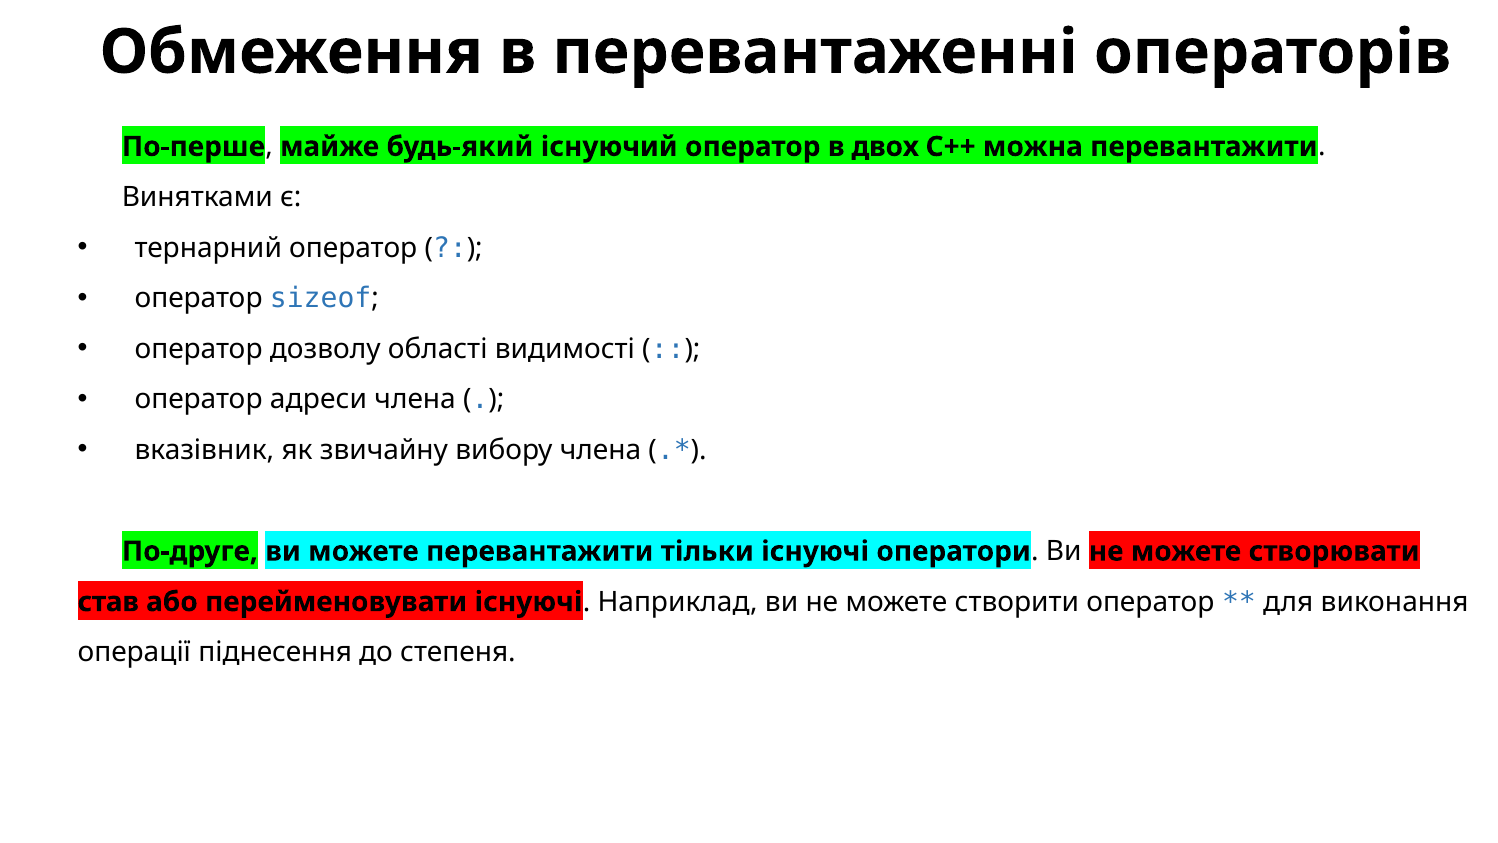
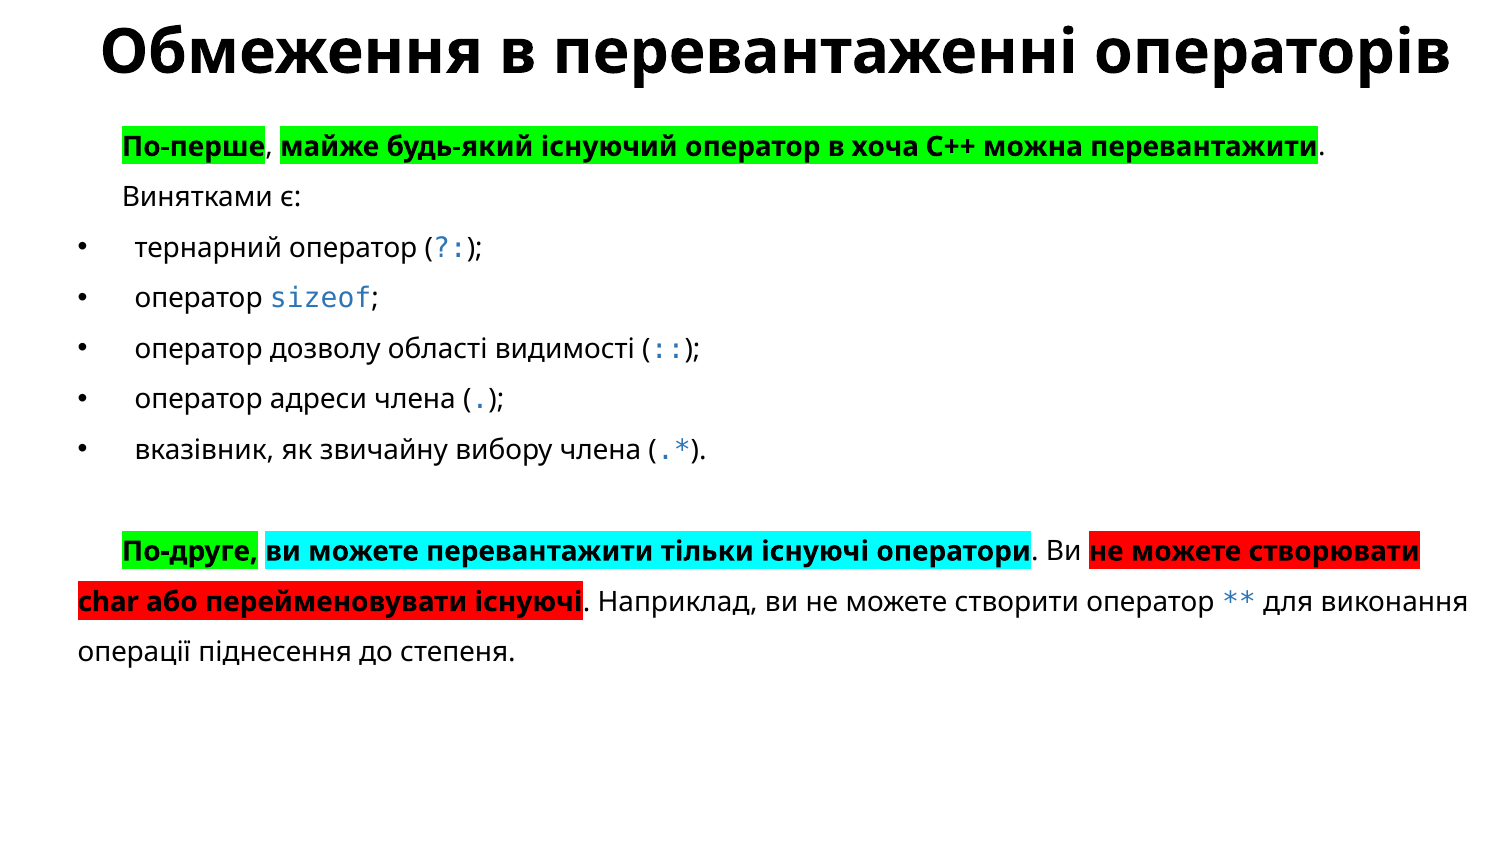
двох: двох -> хоча (885, 147)
став: став -> char (108, 602)
